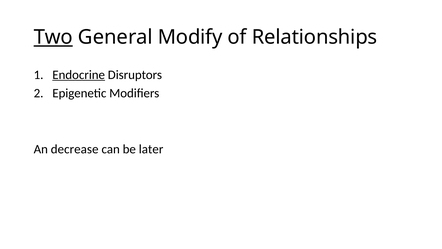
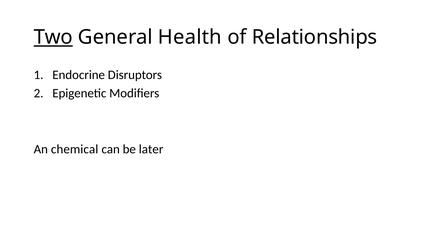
Modify: Modify -> Health (190, 37)
Endocrine underline: present -> none (79, 75)
decrease: decrease -> chemical (75, 149)
